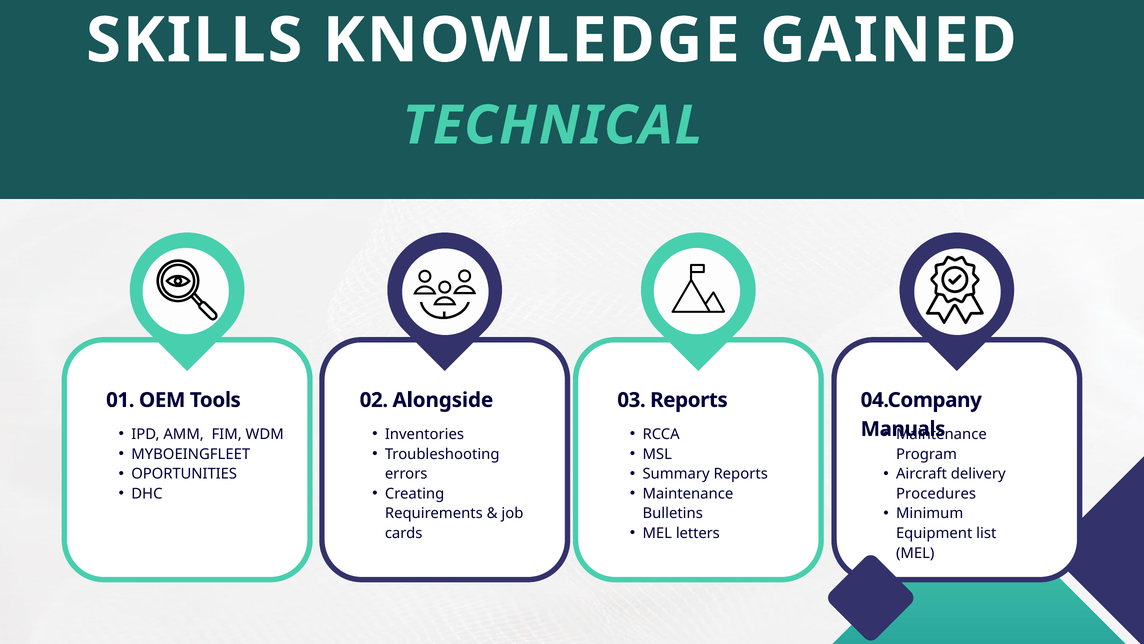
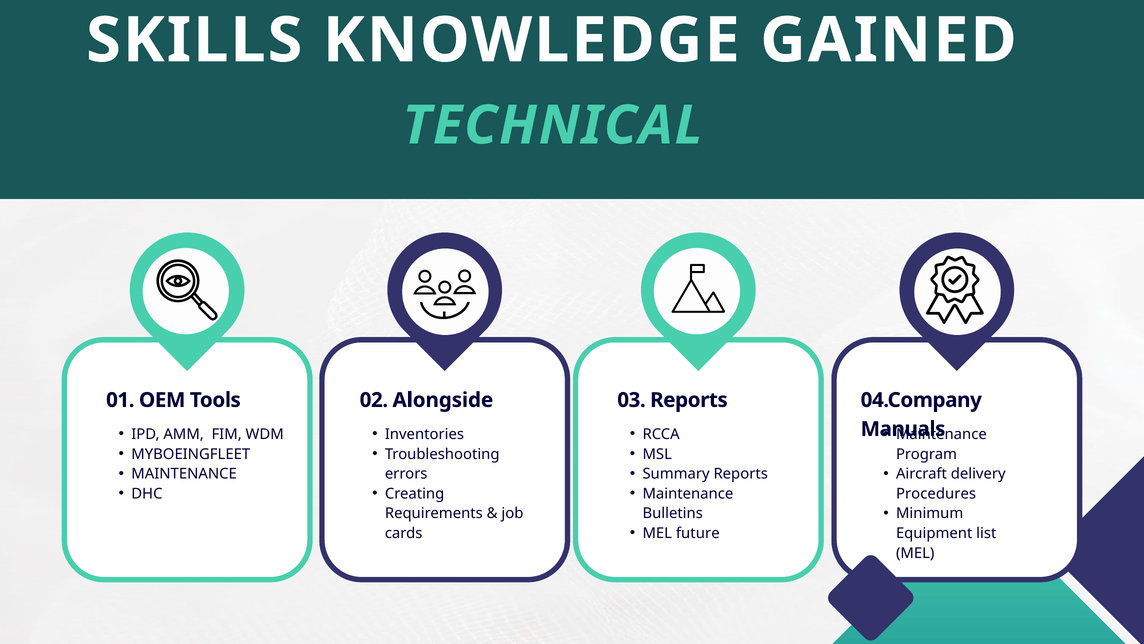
OPORTUNITIES: OPORTUNITIES -> MAINTENANCE (184, 474)
letters: letters -> future (698, 533)
